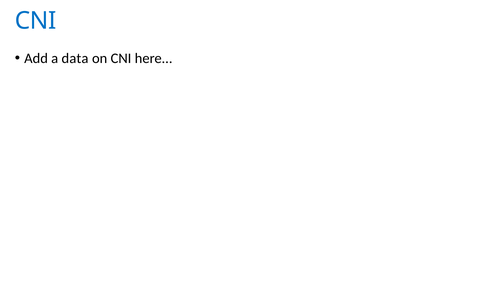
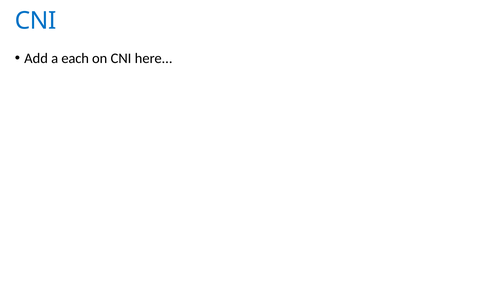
data: data -> each (75, 58)
